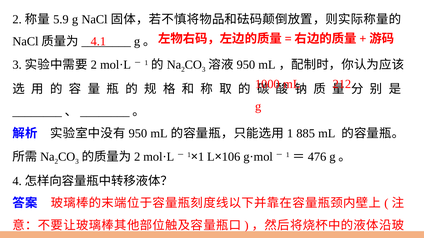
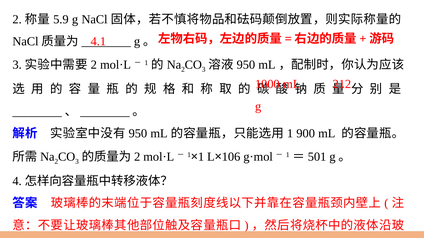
885: 885 -> 900 (306, 134)
476: 476 -> 501 (317, 157)
